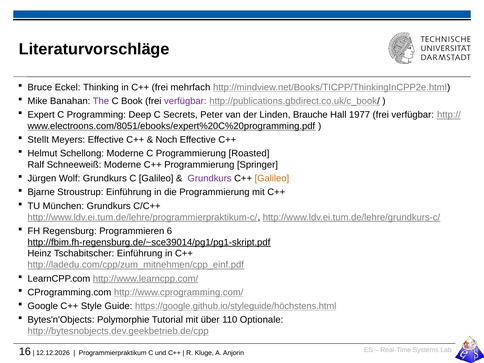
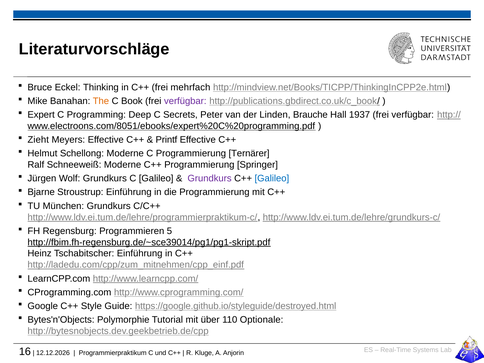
The colour: purple -> orange (101, 101)
1977: 1977 -> 1937 (360, 115)
Stellt: Stellt -> Zieht (38, 140)
Noch: Noch -> Printf (166, 140)
Roasted: Roasted -> Ternärer (249, 153)
Galileo colour: orange -> blue (272, 178)
6: 6 -> 5 (169, 231)
https://google.github.io/styleguide/höchstens.html: https://google.github.io/styleguide/höchstens.html -> https://google.github.io/styleguide/destroyed.html (236, 306)
